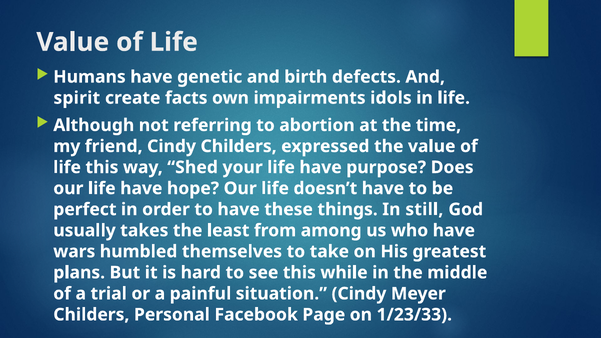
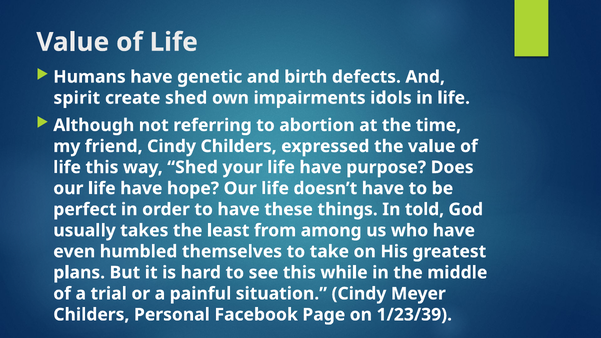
create facts: facts -> shed (186, 98)
still: still -> told (425, 209)
wars: wars -> even (74, 252)
1/23/33: 1/23/33 -> 1/23/39 (414, 315)
